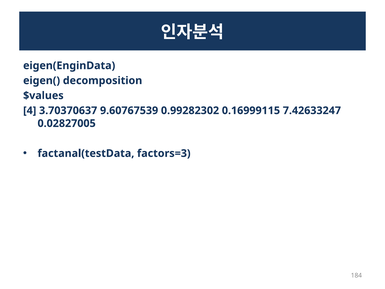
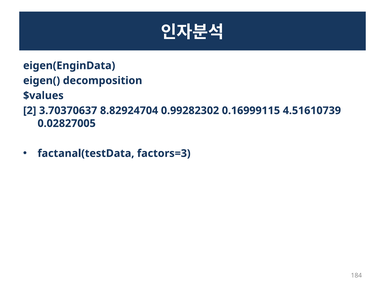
4: 4 -> 2 (30, 110)
9.60767539: 9.60767539 -> 8.82924704 (129, 110)
7.42633247: 7.42633247 -> 4.51610739 (312, 110)
